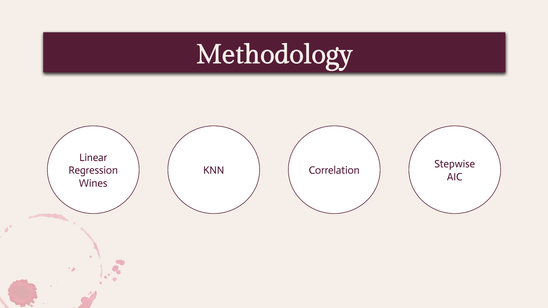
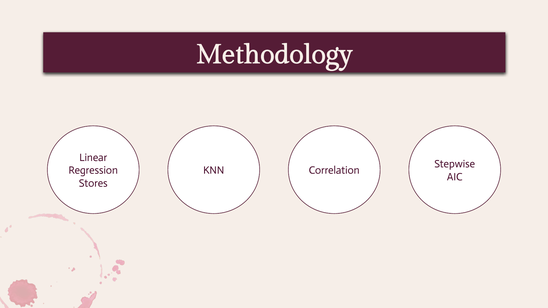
Wines: Wines -> Stores (93, 183)
